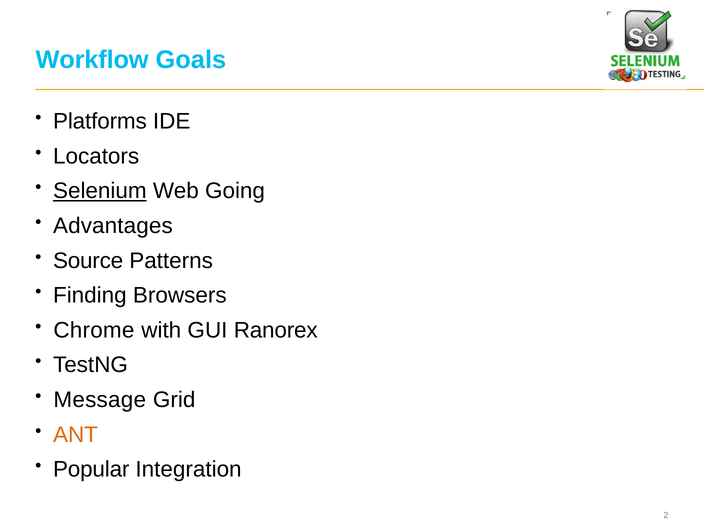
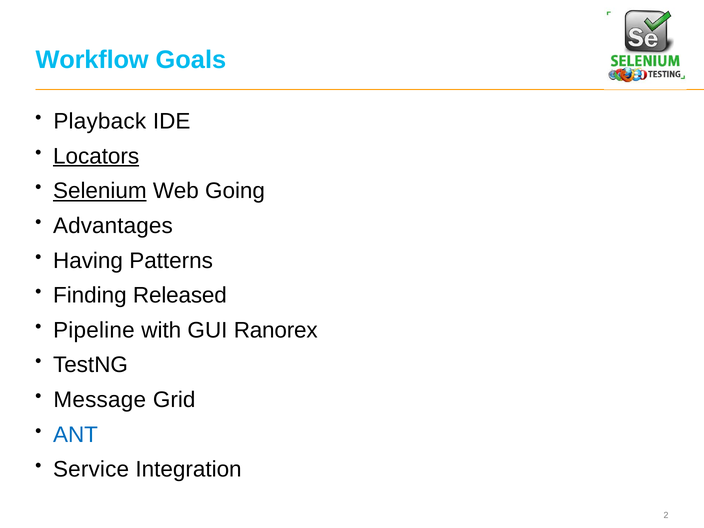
Platforms: Platforms -> Playback (100, 121)
Locators underline: none -> present (96, 156)
Source: Source -> Having (88, 261)
Browsers: Browsers -> Released (180, 295)
Chrome: Chrome -> Pipeline (94, 330)
ANT colour: orange -> blue (75, 435)
Popular: Popular -> Service (91, 470)
